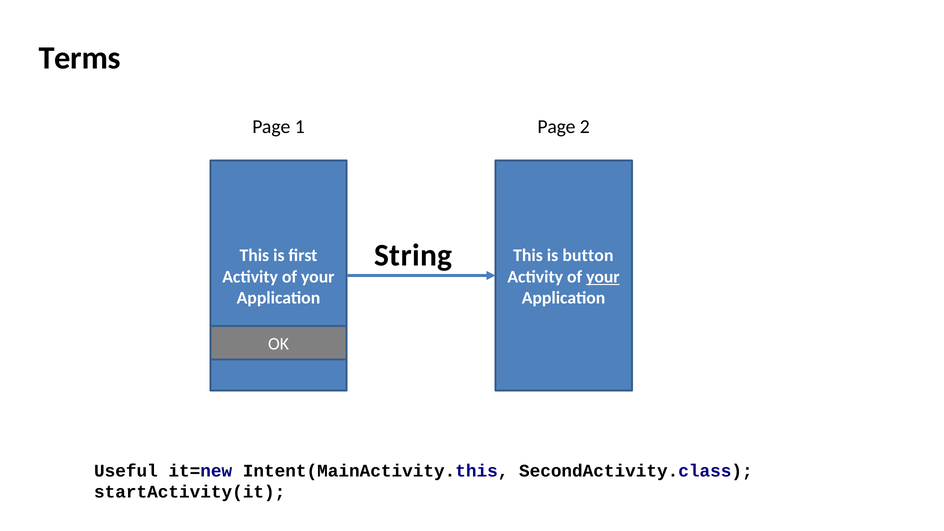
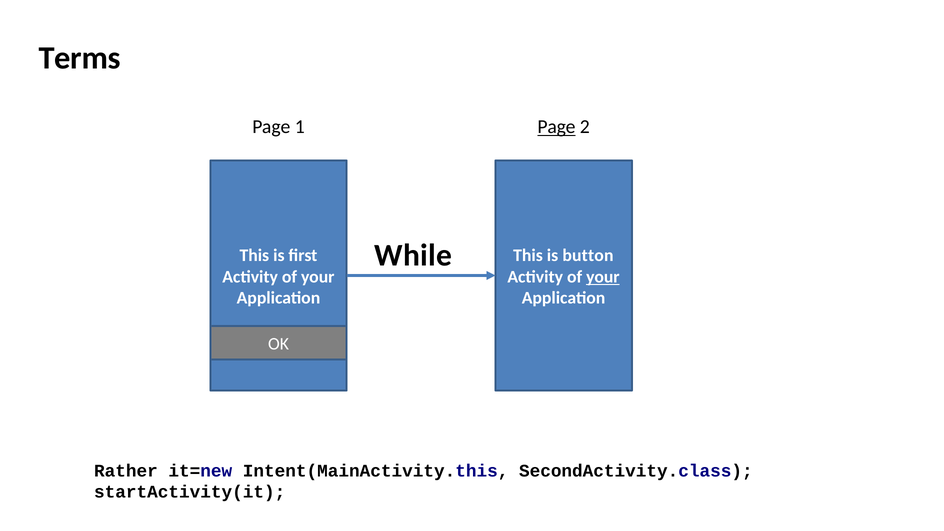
Page underline: none -> present (556, 127)
String: String -> While (413, 255)
Useful: Useful -> Rather (126, 471)
